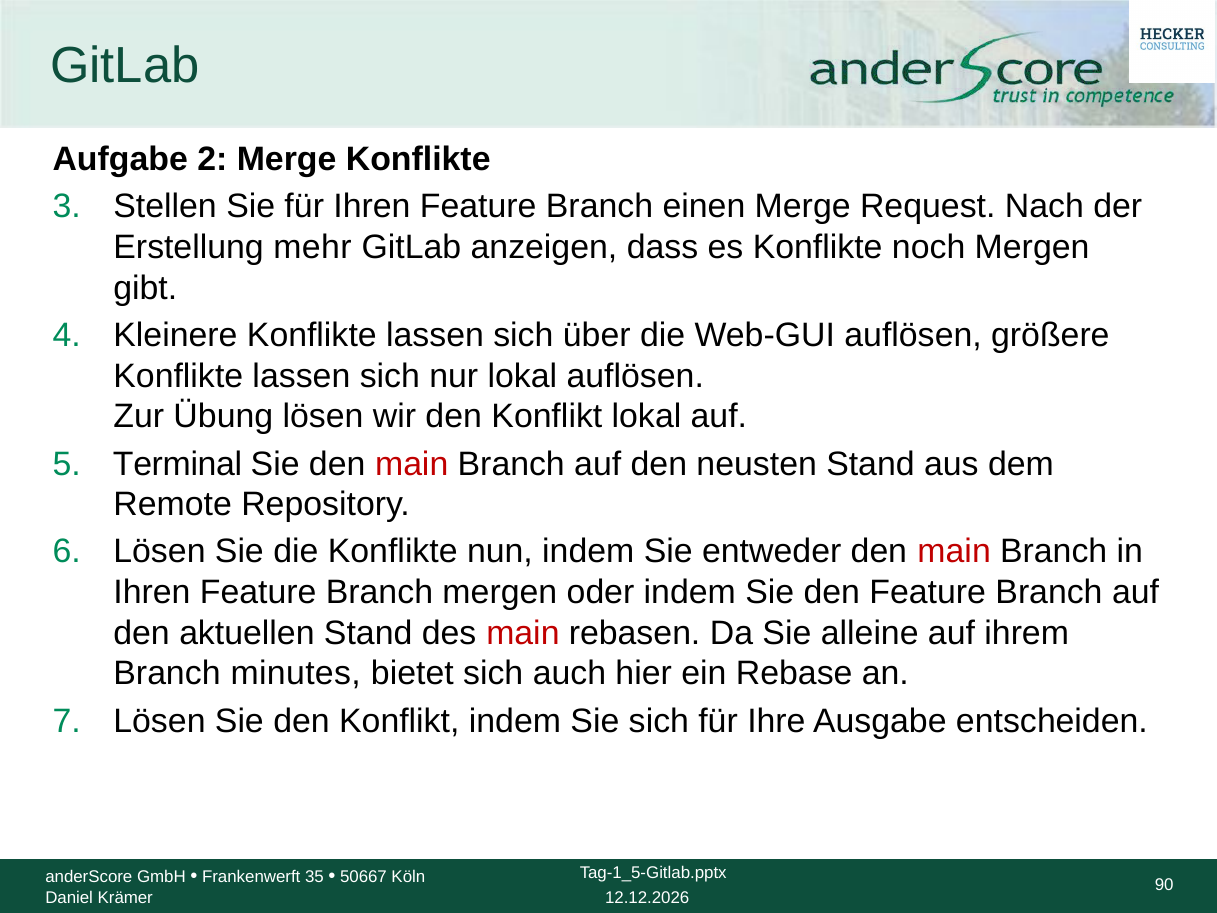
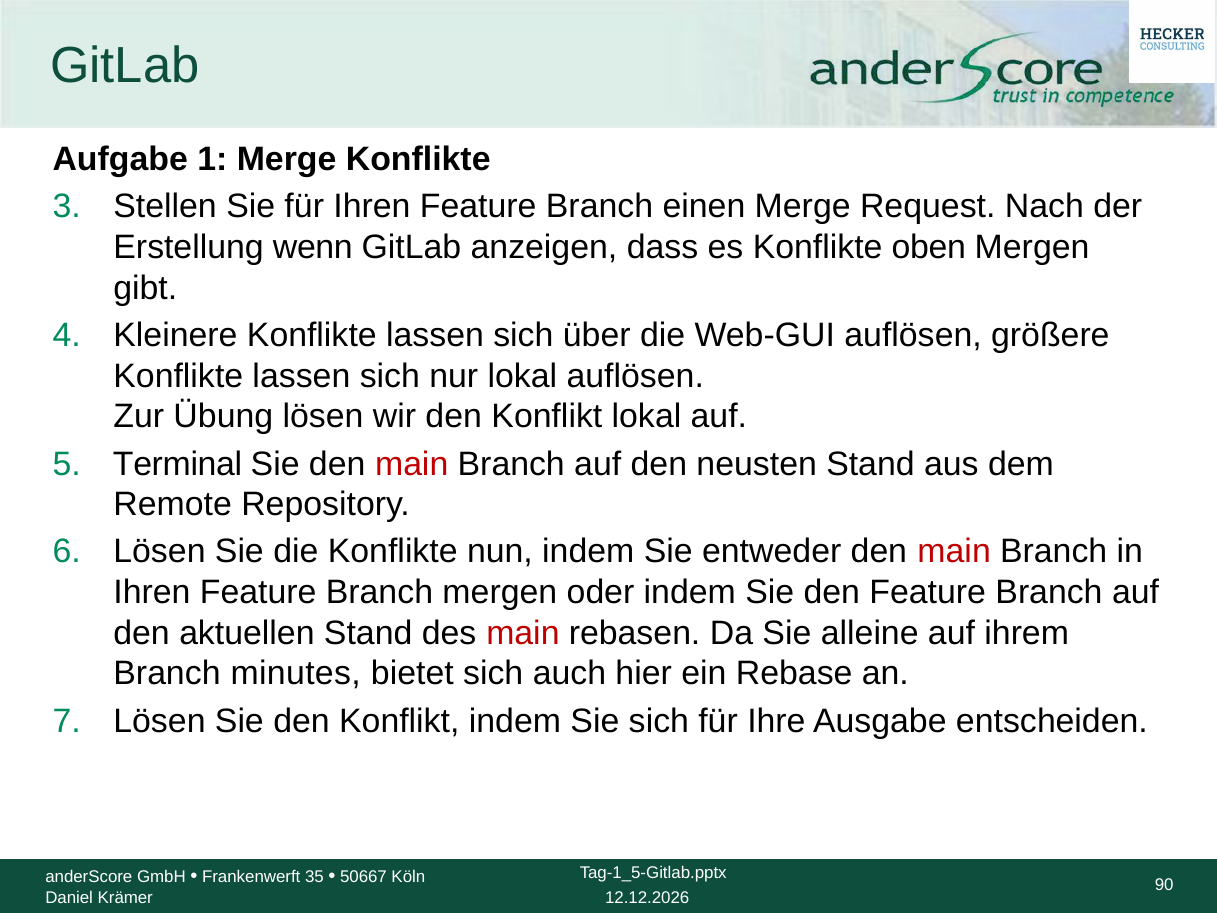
2: 2 -> 1 (212, 159)
mehr: mehr -> wenn (313, 247)
noch: noch -> oben (929, 247)
